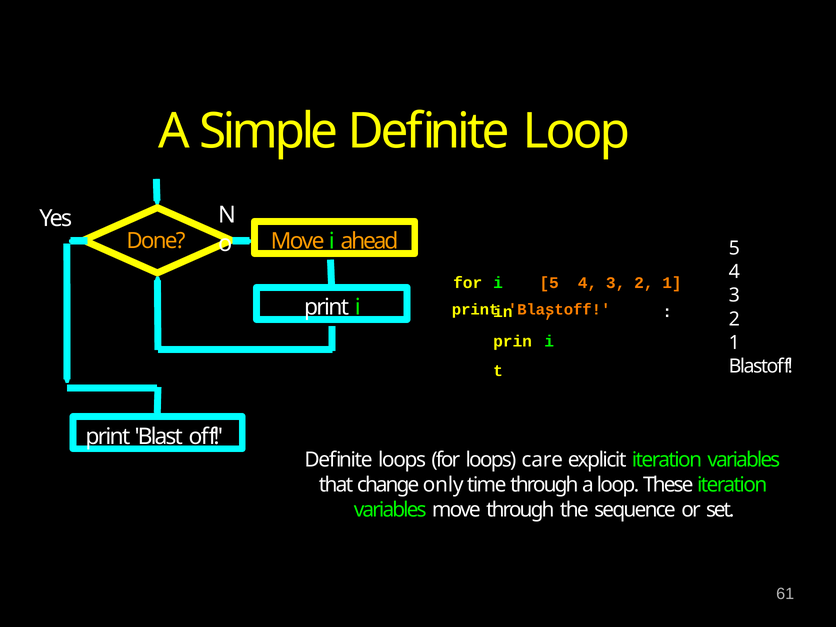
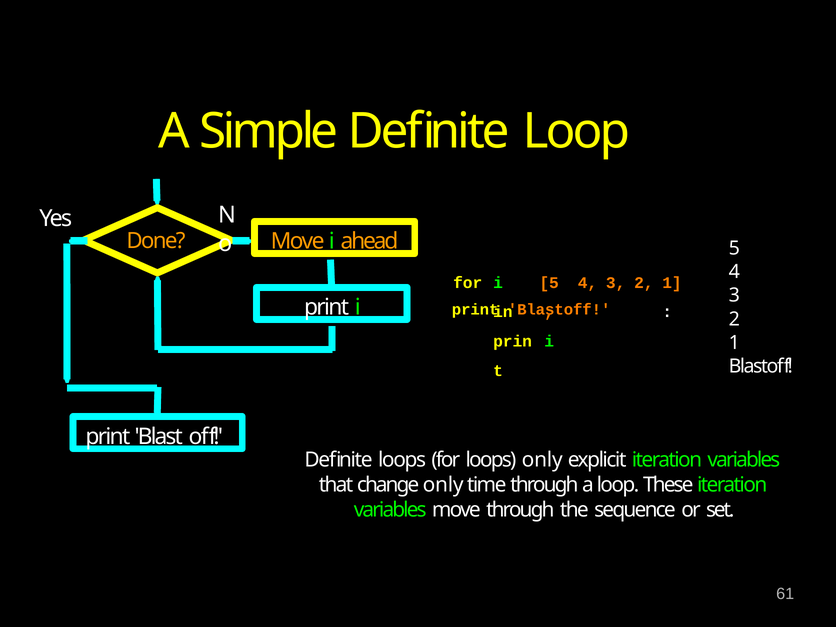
loops care: care -> only (542, 460)
